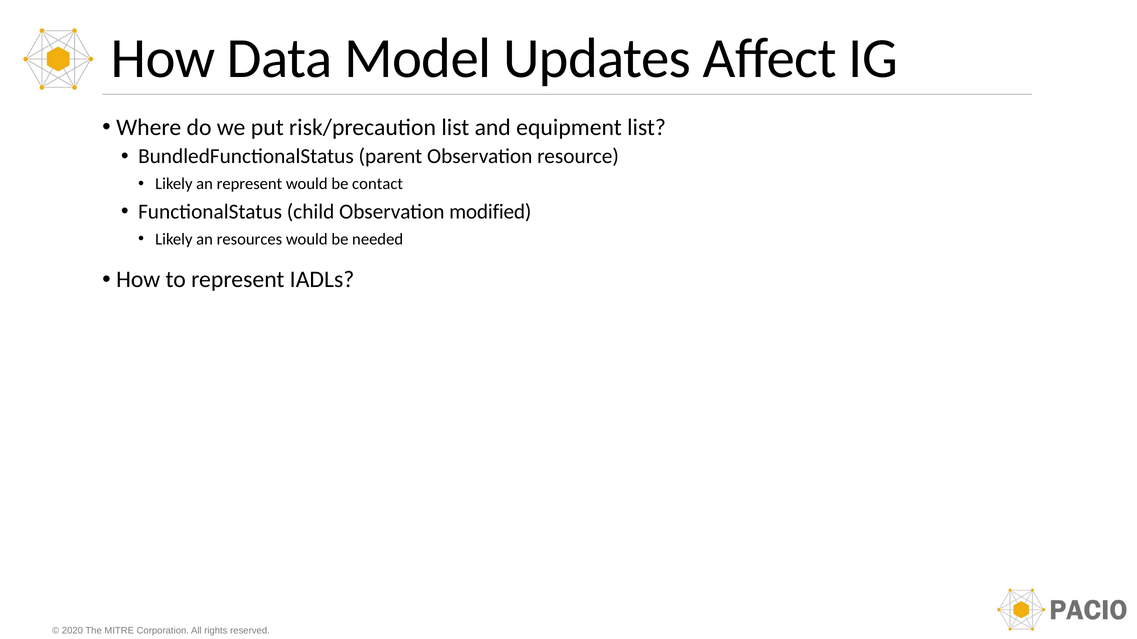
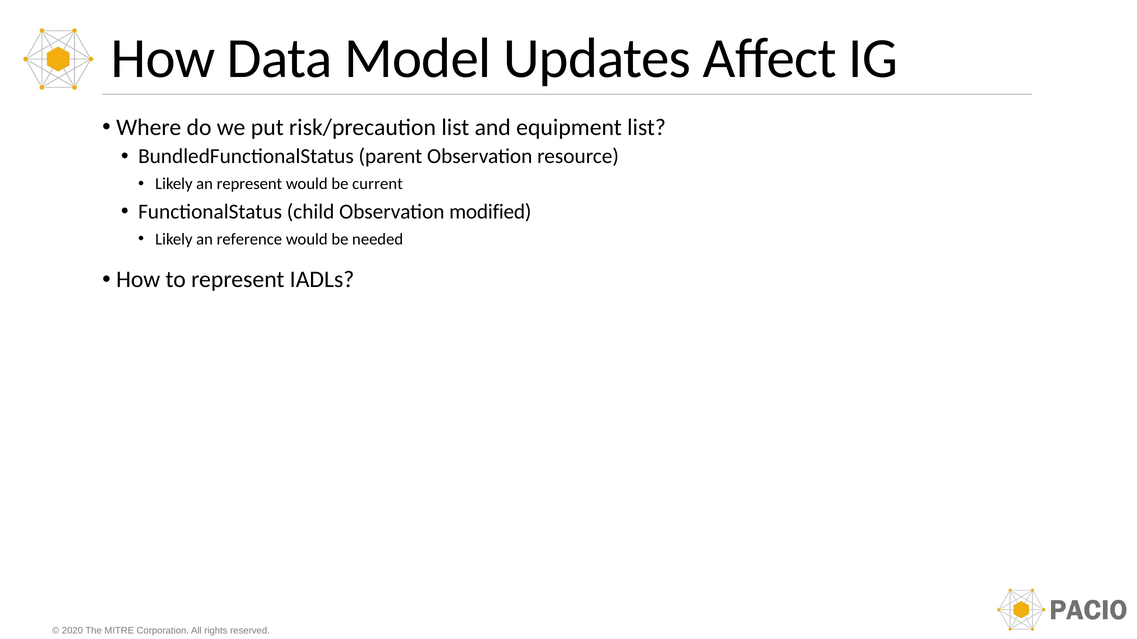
contact: contact -> current (378, 184)
resources: resources -> reference (249, 239)
